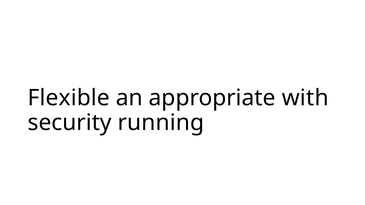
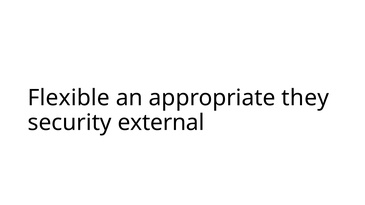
with: with -> they (305, 98)
running: running -> external (161, 123)
